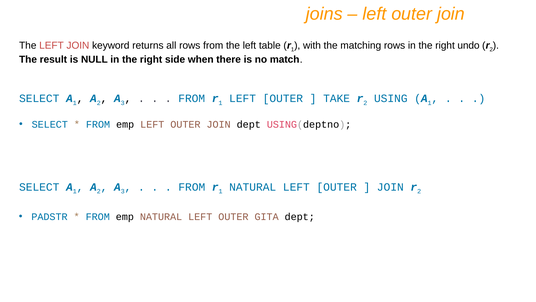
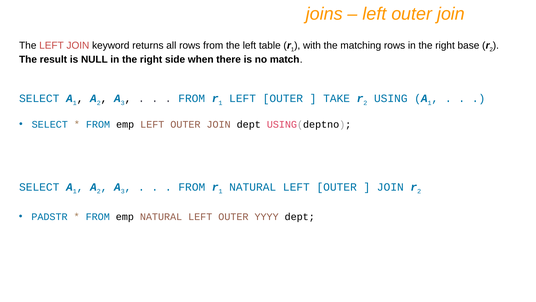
undo: undo -> base (468, 46)
GITA: GITA -> YYYY (267, 216)
